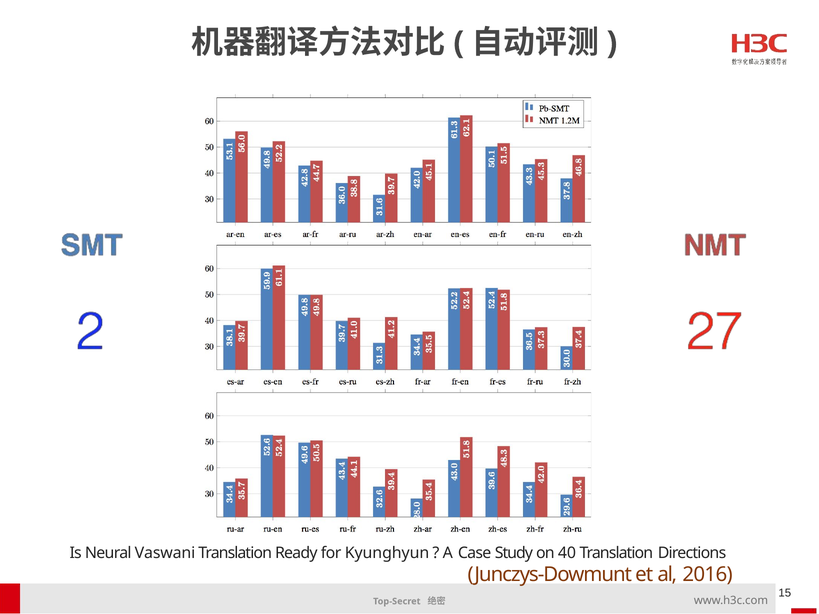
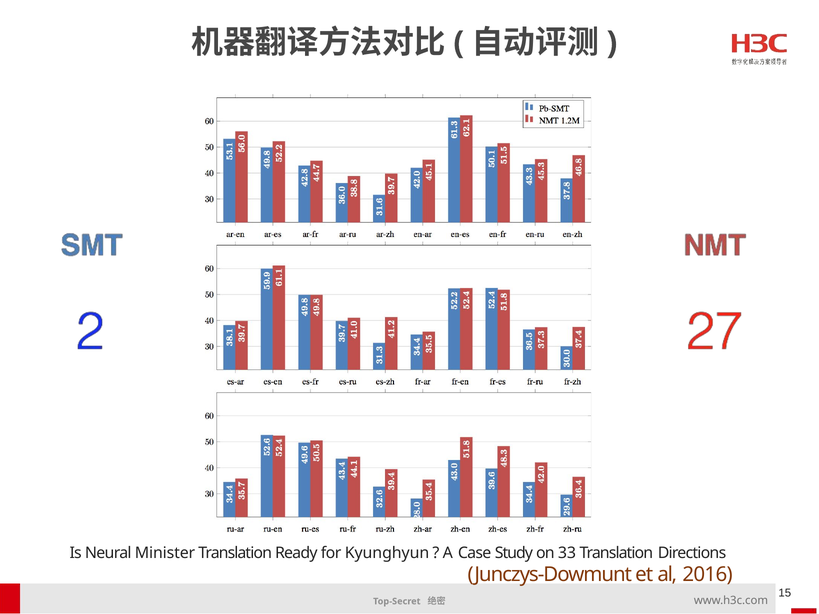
Vaswani: Vaswani -> Minister (165, 553)
40: 40 -> 33 (567, 553)
